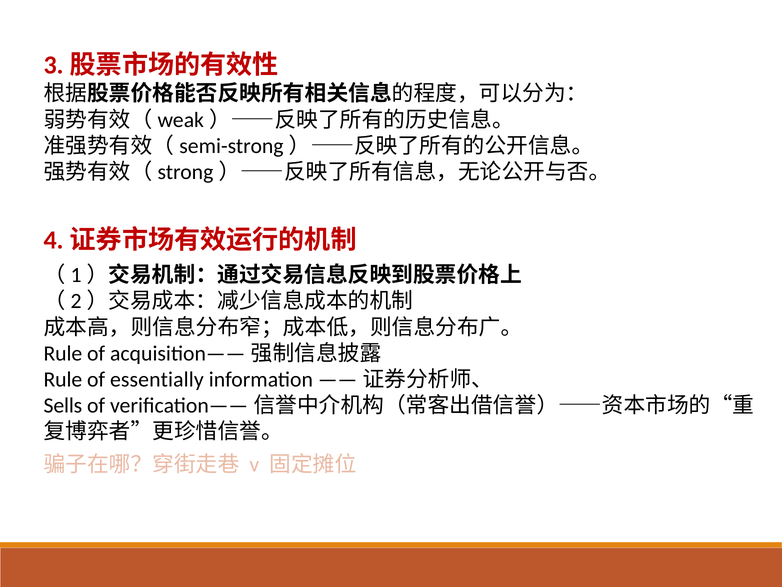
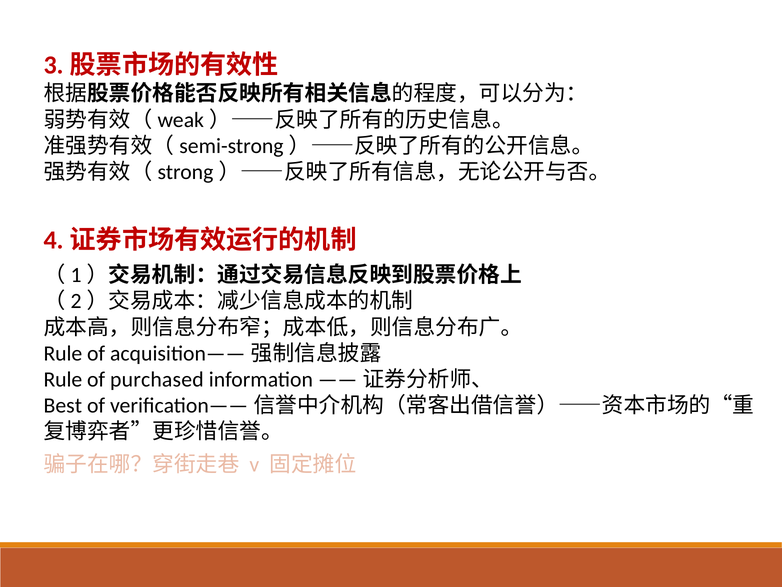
essentially: essentially -> purchased (157, 379)
Sells: Sells -> Best (63, 405)
